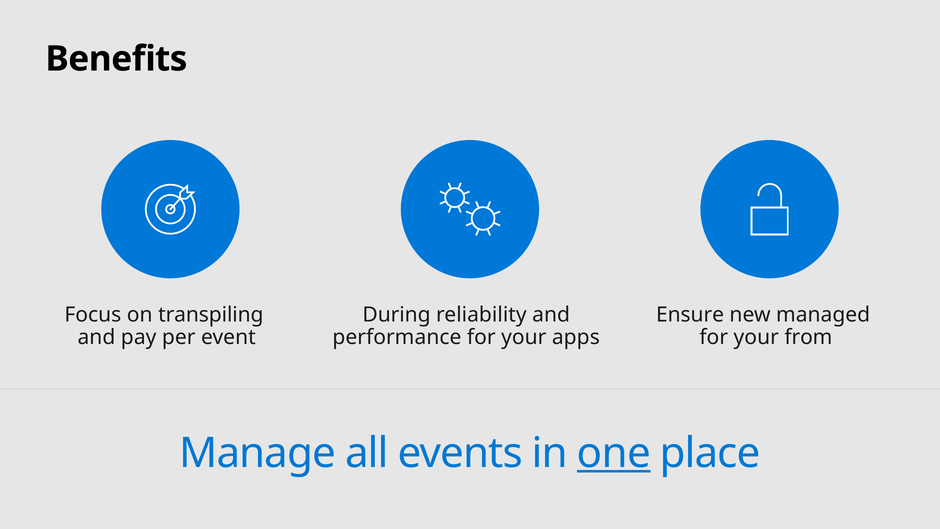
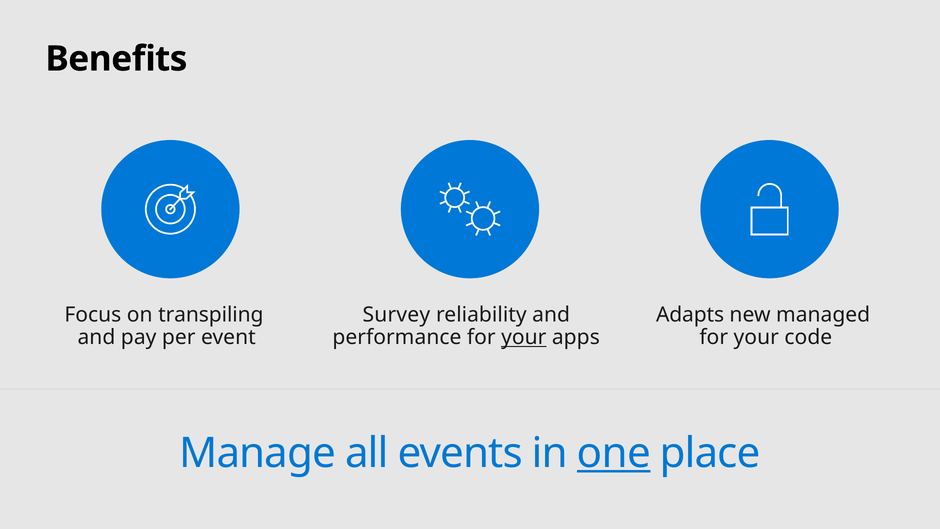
During: During -> Survey (396, 315)
Ensure: Ensure -> Adapts (690, 315)
your underline: none -> present (524, 337)
from: from -> code (808, 337)
